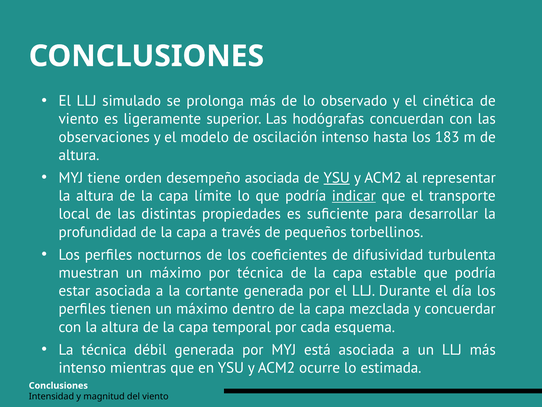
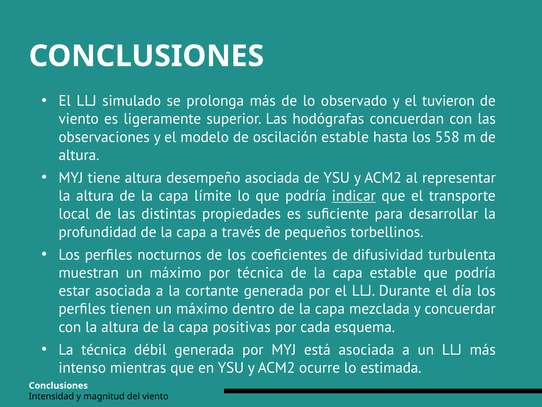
cinética: cinética -> tuvieron (448, 101)
oscilación intenso: intenso -> estable (345, 137)
183: 183 -> 558 (447, 137)
tiene orden: orden -> altura (143, 178)
YSU underline: present -> none (337, 178)
temporal: temporal -> positivas (242, 327)
